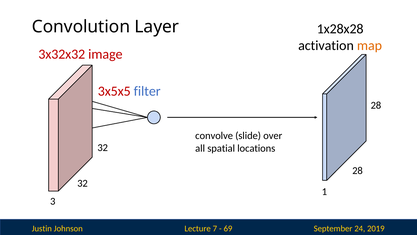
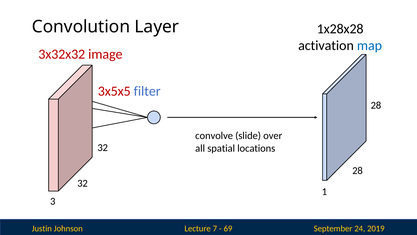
map colour: orange -> blue (369, 46)
